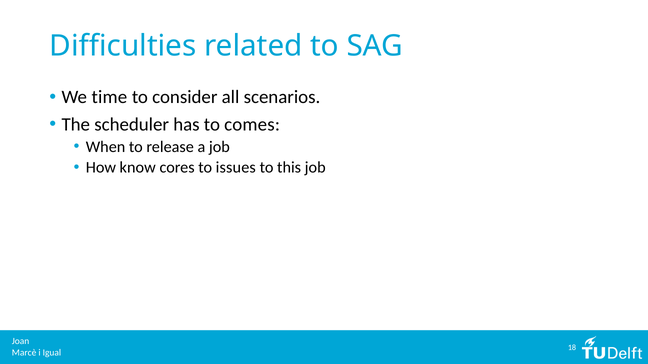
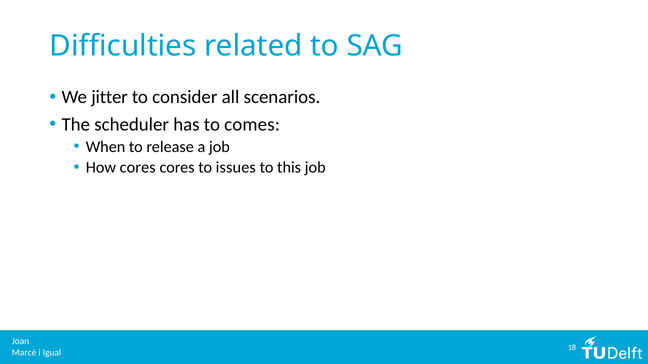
time: time -> jitter (110, 97)
How know: know -> cores (138, 168)
